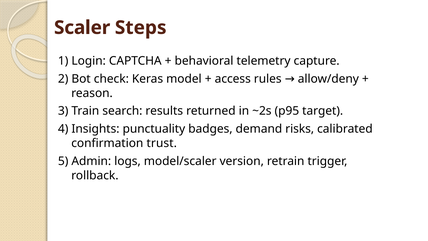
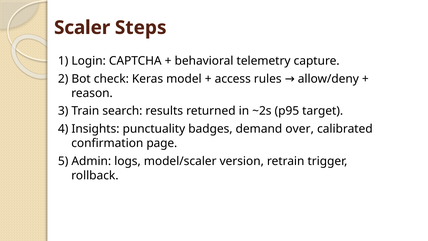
risks: risks -> over (300, 129)
trust: trust -> page (162, 143)
